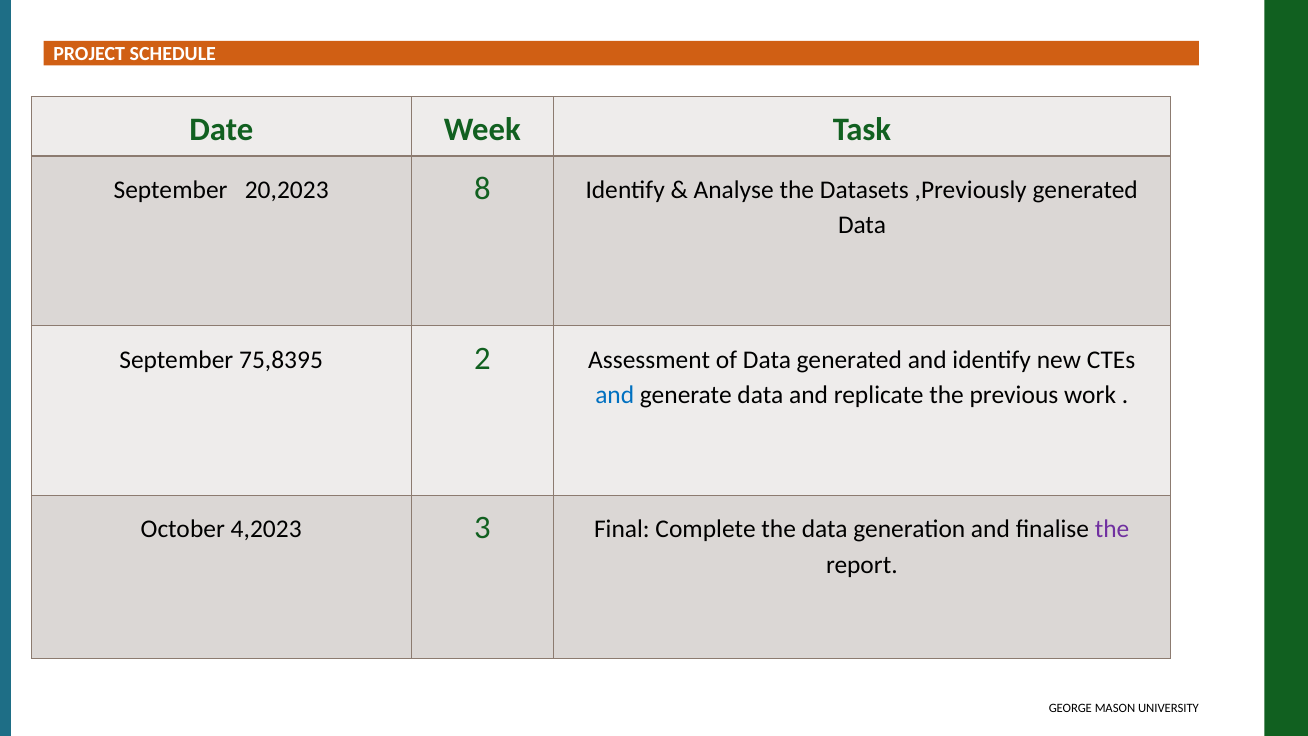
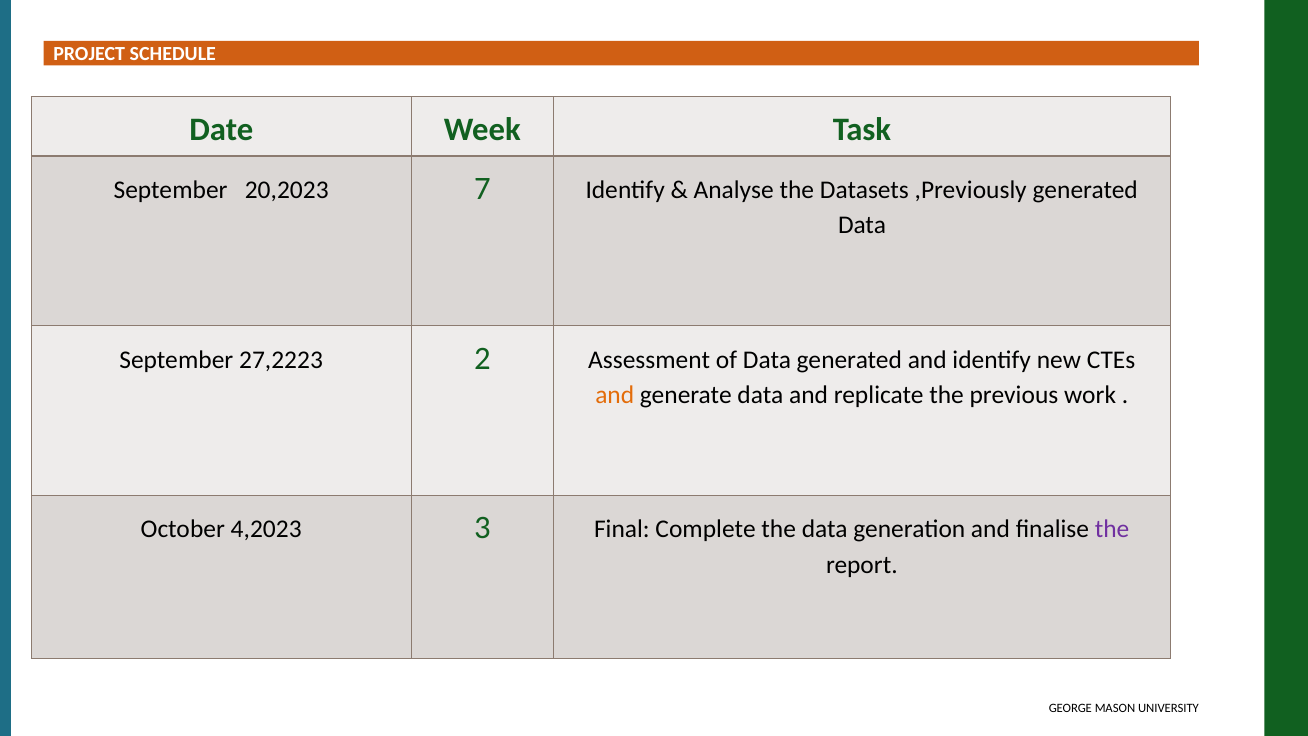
8: 8 -> 7 (482, 189)
75,8395: 75,8395 -> 27,2223 (281, 359)
and colour: blue -> orange (615, 395)
